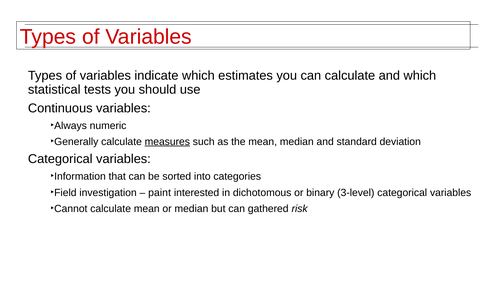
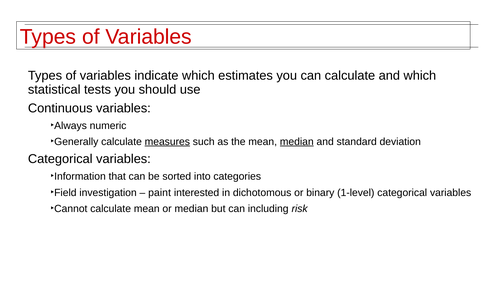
median underline: none -> present (297, 141)
3-level: 3-level -> 1-level (356, 192)
gathered: gathered -> including (268, 208)
